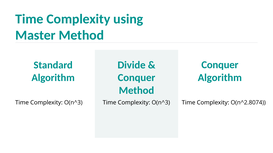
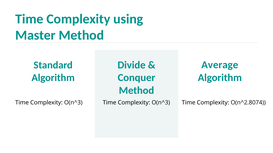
Conquer: Conquer -> Average (220, 65)
